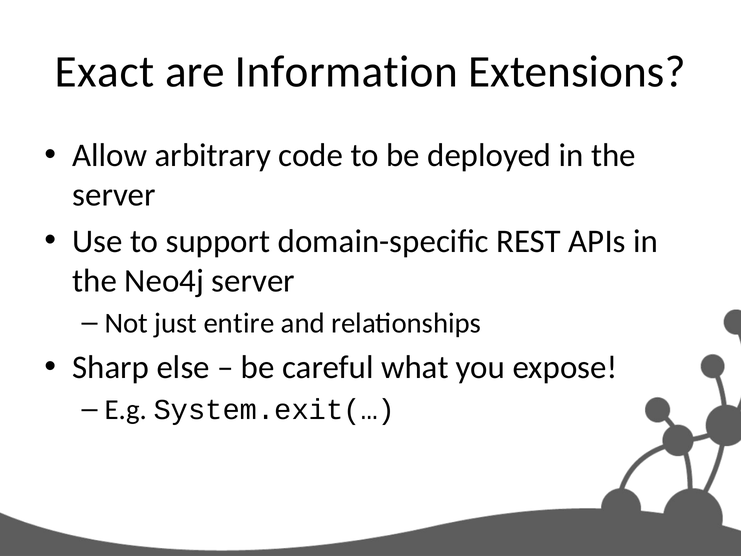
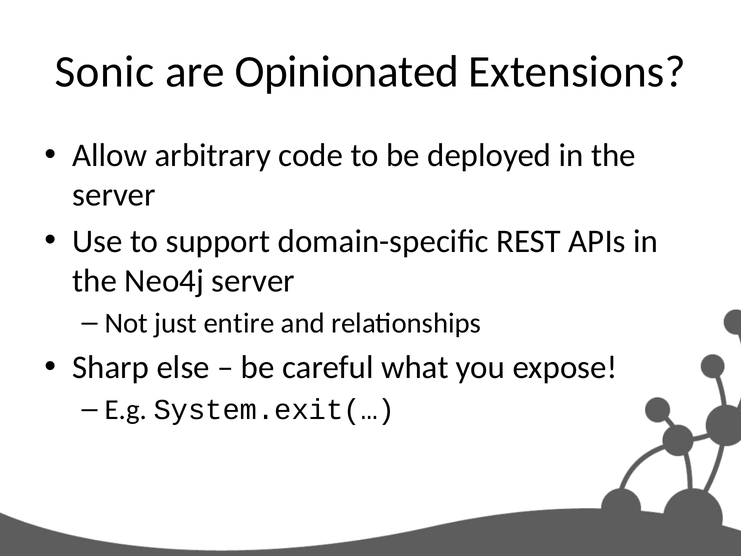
Exact: Exact -> Sonic (104, 72)
Information: Information -> Opinionated (347, 72)
